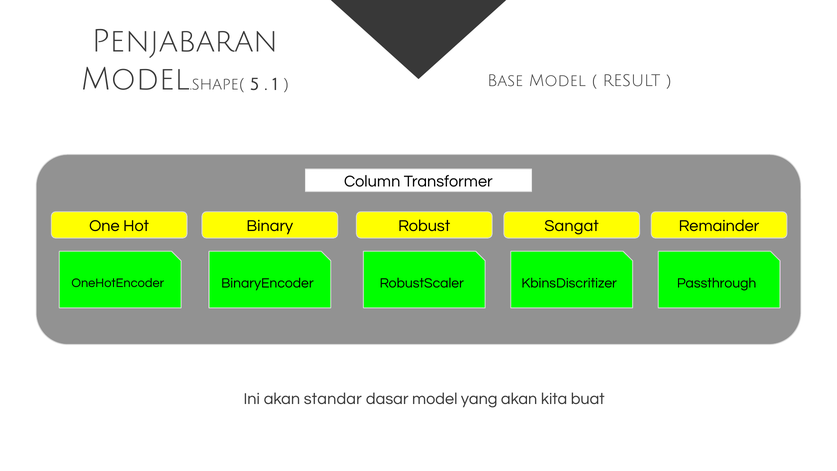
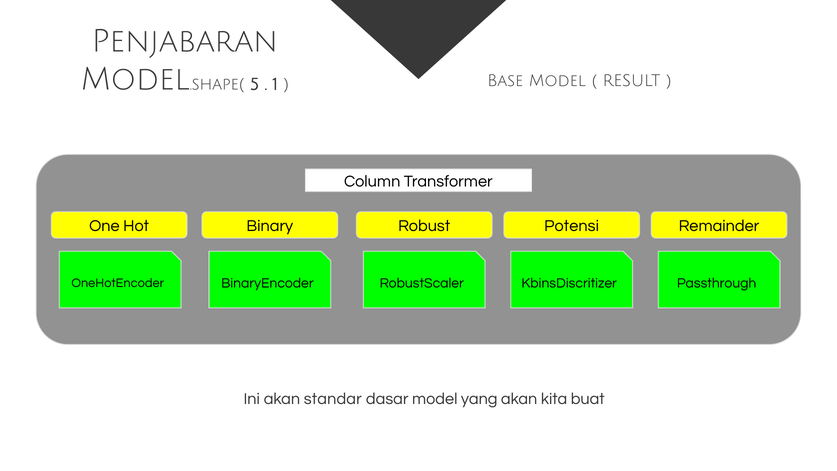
Sangat: Sangat -> Potensi (572, 226)
